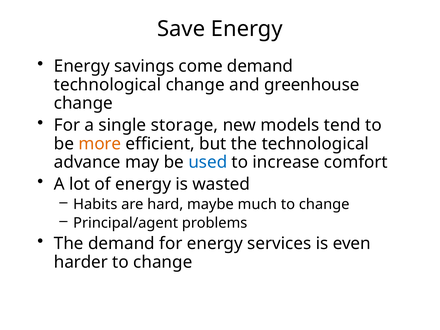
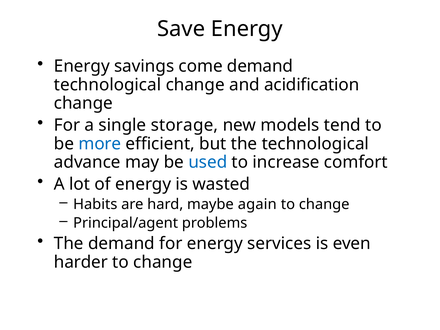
greenhouse: greenhouse -> acidification (312, 85)
more colour: orange -> blue (100, 144)
much: much -> again (257, 204)
